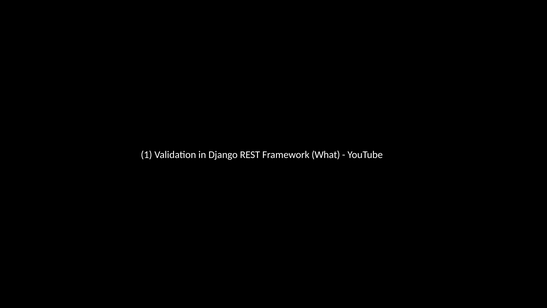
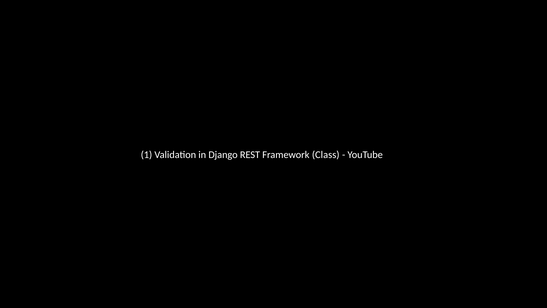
What: What -> Class (326, 155)
